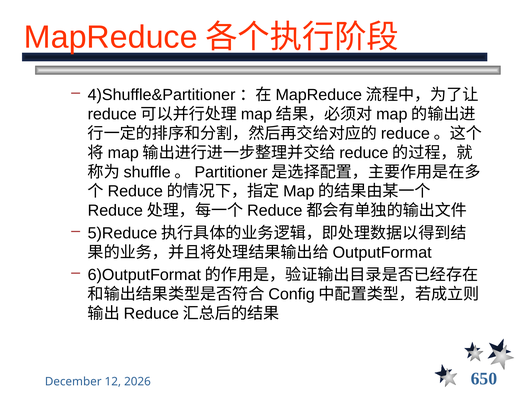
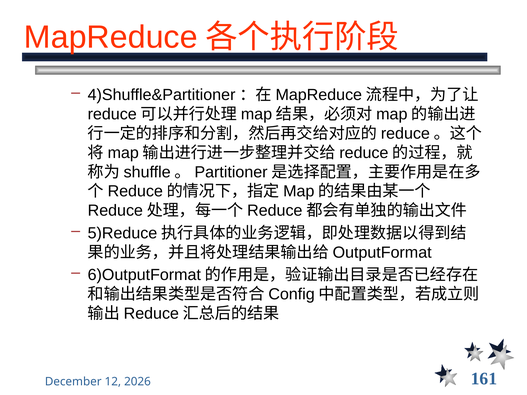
650: 650 -> 161 (484, 379)
